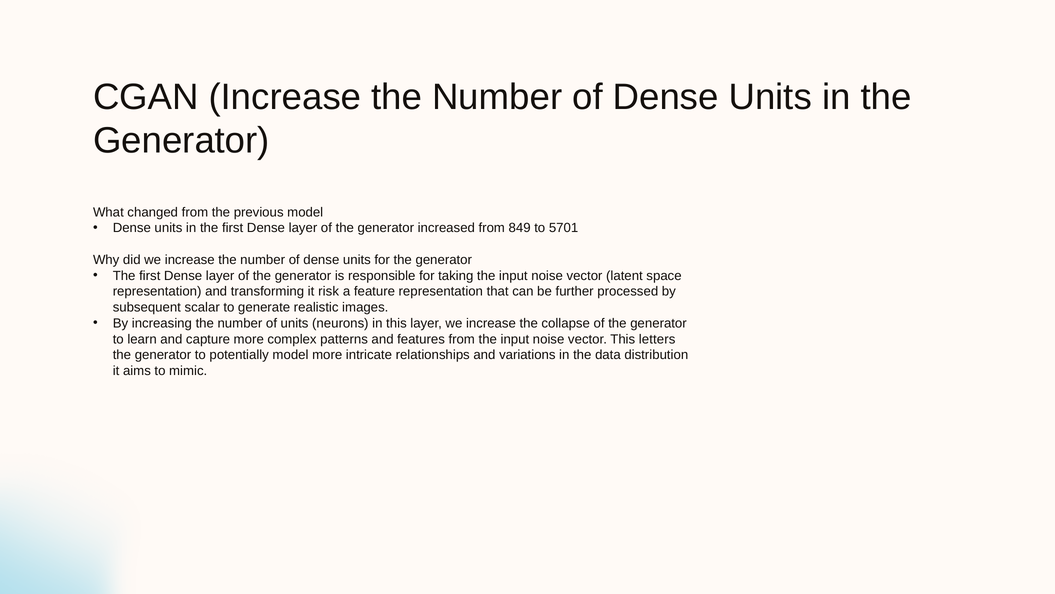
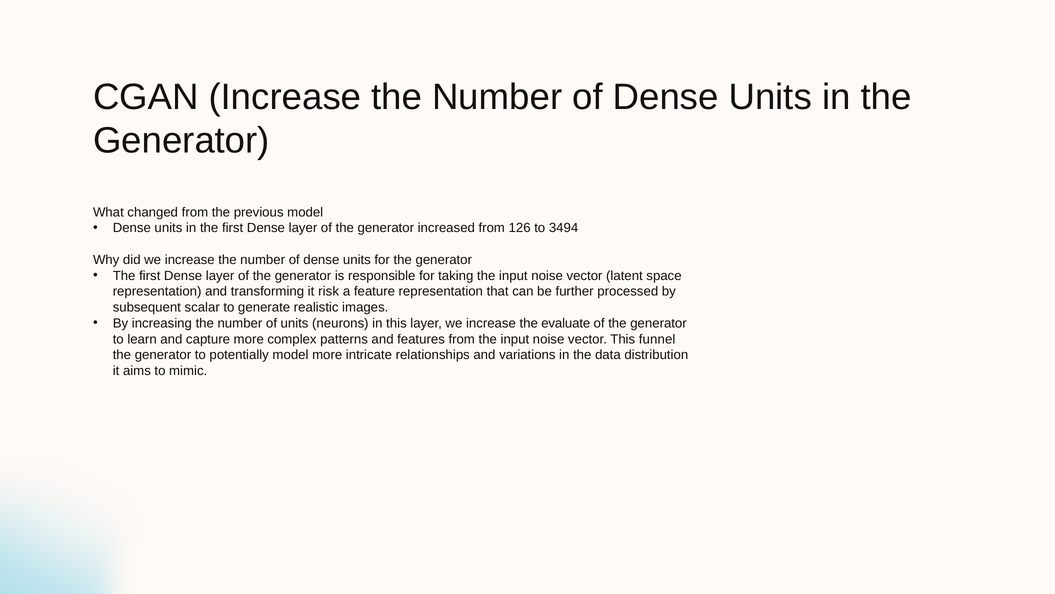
849: 849 -> 126 (520, 228)
5701: 5701 -> 3494 (564, 228)
collapse: collapse -> evaluate (566, 323)
letters: letters -> funnel (657, 339)
